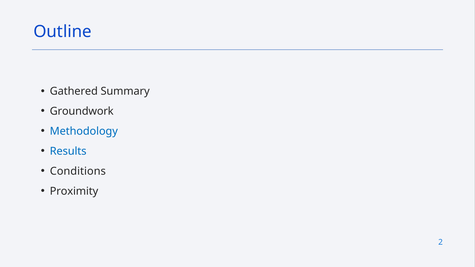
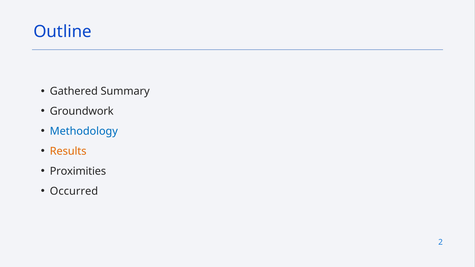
Results colour: blue -> orange (68, 151)
Conditions: Conditions -> Proximities (78, 171)
Proximity: Proximity -> Occurred (74, 191)
